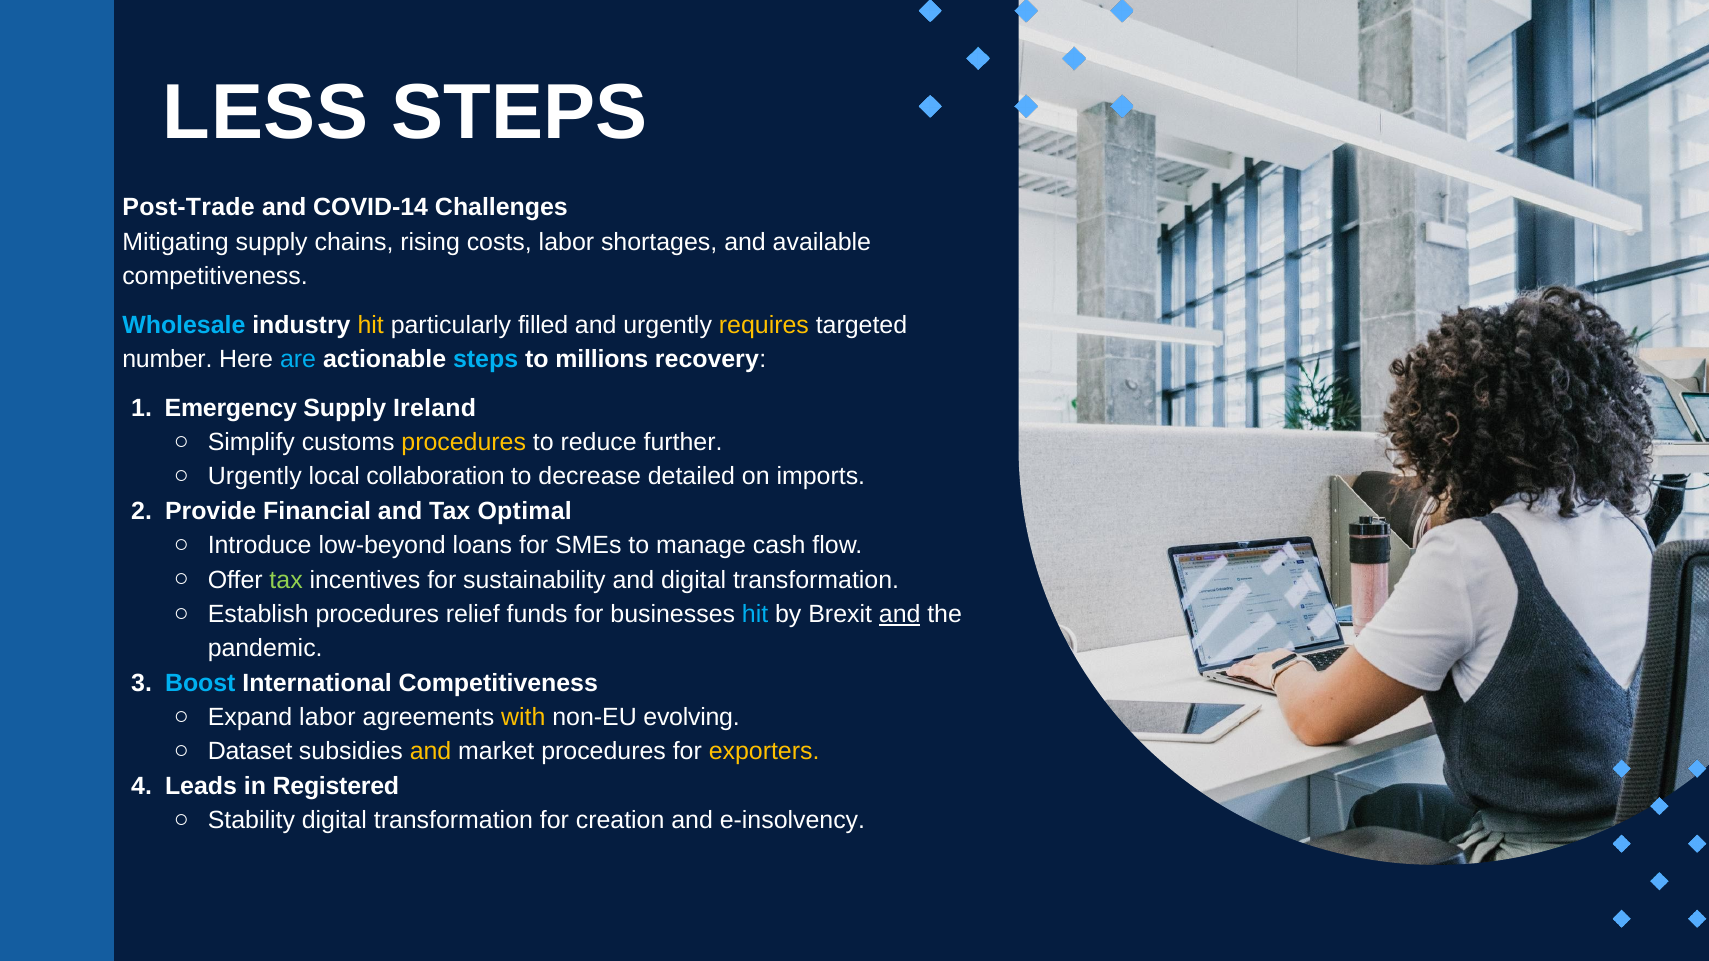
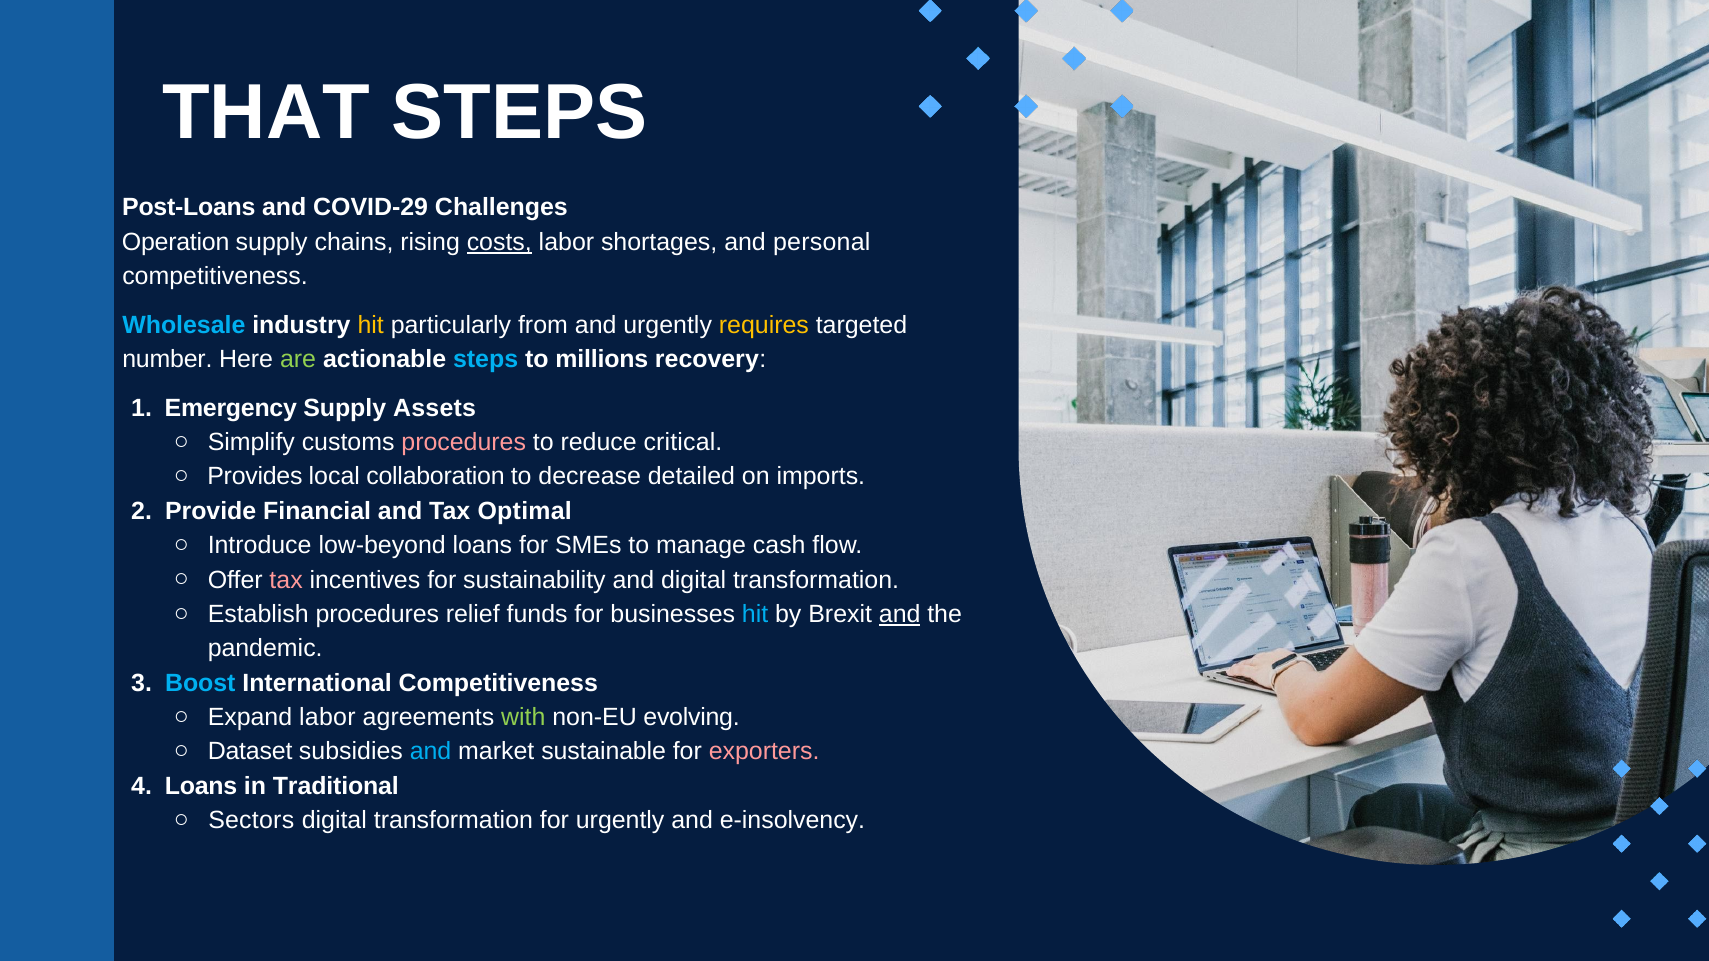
LESS: LESS -> THAT (266, 113)
Post-Trade: Post-Trade -> Post-Loans (189, 208)
COVID-14: COVID-14 -> COVID-29 (371, 208)
Mitigating: Mitigating -> Operation (176, 242)
costs underline: none -> present (499, 242)
available: available -> personal (822, 242)
filled: filled -> from (543, 325)
are colour: light blue -> light green (298, 360)
Ireland: Ireland -> Assets (435, 408)
procedures colour: yellow -> pink (464, 443)
further: further -> critical (683, 443)
Urgently: Urgently -> Provides (255, 477)
tax colour: light green -> pink (286, 580)
with colour: yellow -> light green (523, 718)
and colour: yellow -> light blue (431, 752)
market procedures: procedures -> sustainable (604, 752)
exporters colour: yellow -> pink (764, 752)
Leads: Leads -> Loans (201, 786)
Registered: Registered -> Traditional (336, 786)
Stability: Stability -> Sectors (251, 821)
for creation: creation -> urgently (620, 821)
